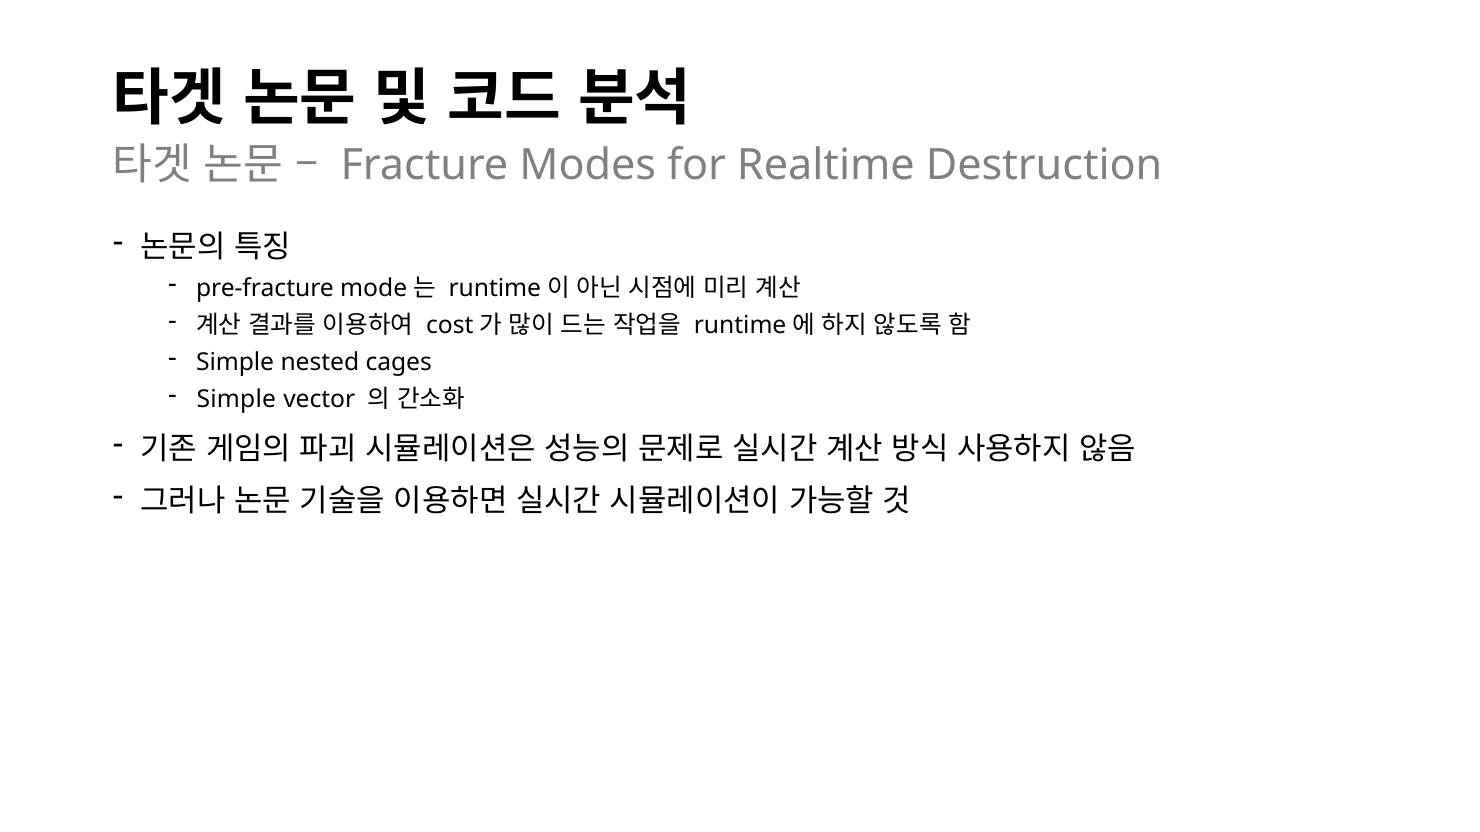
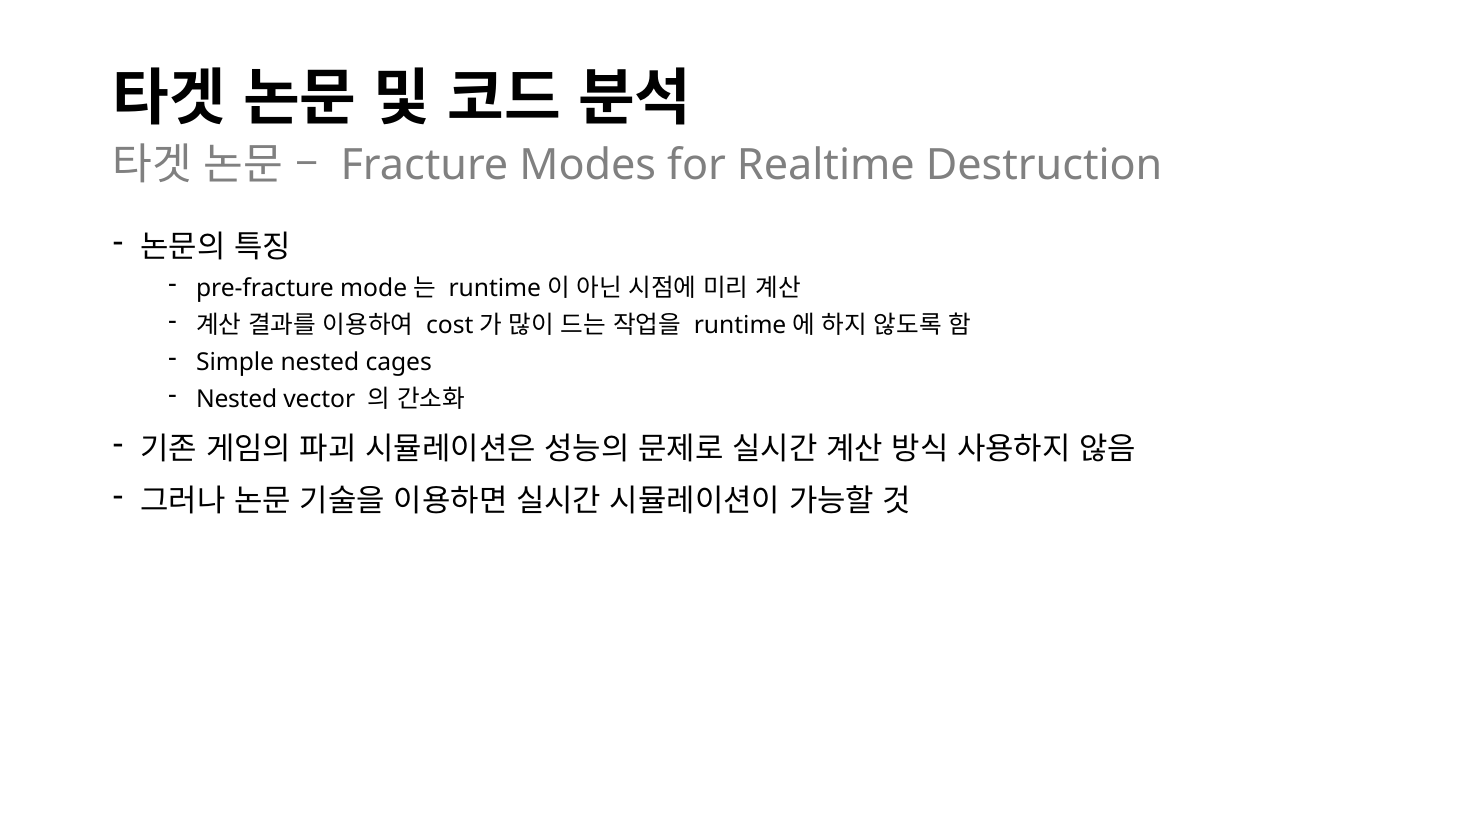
Simple: Simple -> Nested (237, 400)
